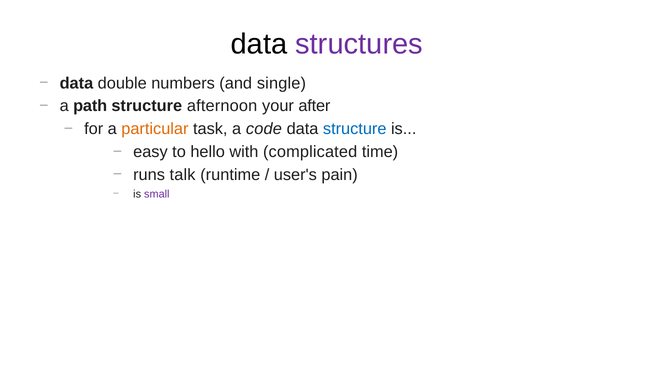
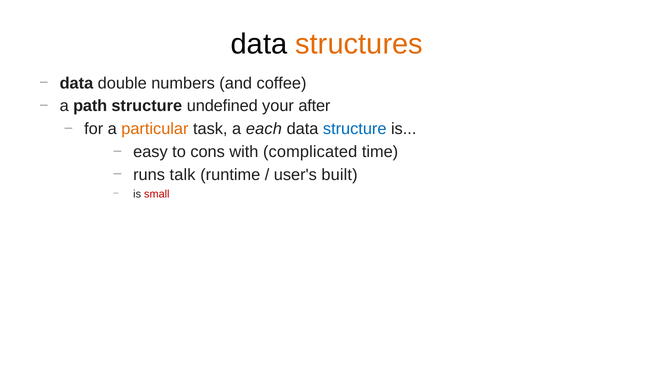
structures colour: purple -> orange (359, 44)
single: single -> coffee (282, 83)
afternoon: afternoon -> undefined (222, 106)
code: code -> each (264, 129)
hello: hello -> cons (208, 152)
pain: pain -> built (340, 175)
small colour: purple -> red (157, 194)
